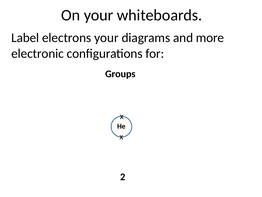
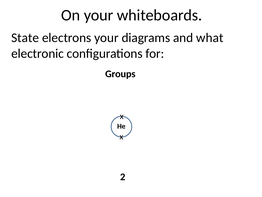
Label: Label -> State (25, 38)
more: more -> what (210, 38)
